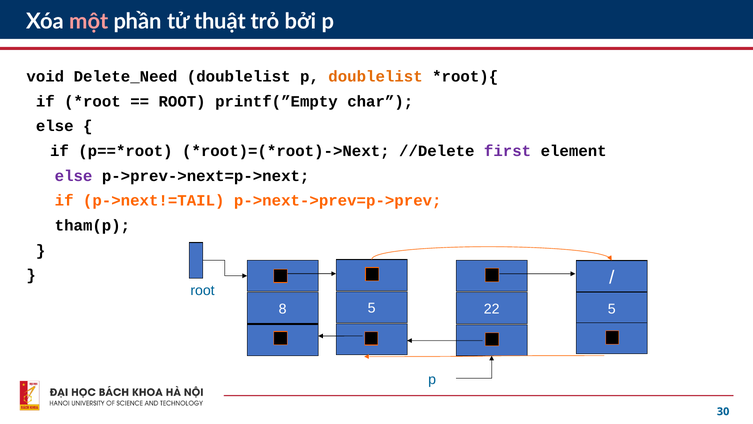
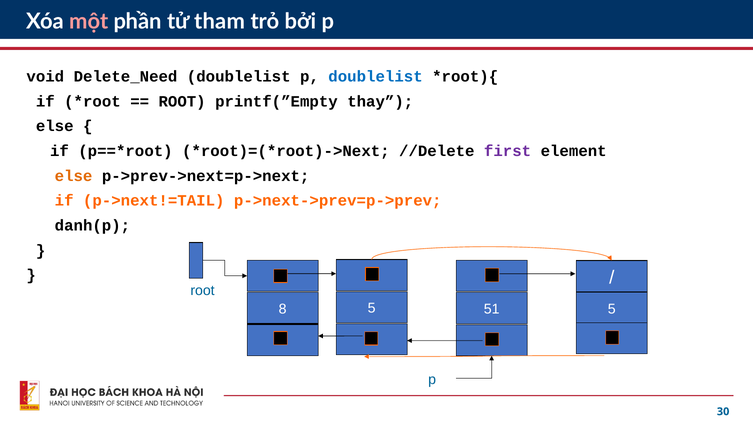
thuật: thuật -> tham (220, 21)
doublelist colour: orange -> blue (376, 77)
char: char -> thay (380, 101)
else colour: purple -> orange (74, 176)
tham(p: tham(p -> danh(p (92, 225)
22: 22 -> 51 (492, 309)
